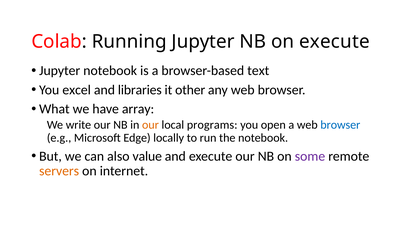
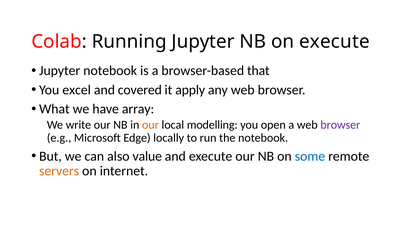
text: text -> that (258, 71)
libraries: libraries -> covered (140, 90)
other: other -> apply (190, 90)
programs: programs -> modelling (212, 125)
browser colour: blue -> purple (340, 125)
some colour: purple -> blue (310, 156)
